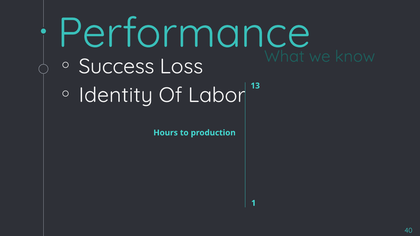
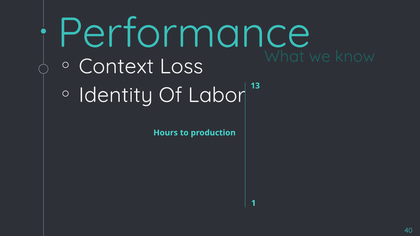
Success: Success -> Context (116, 66)
